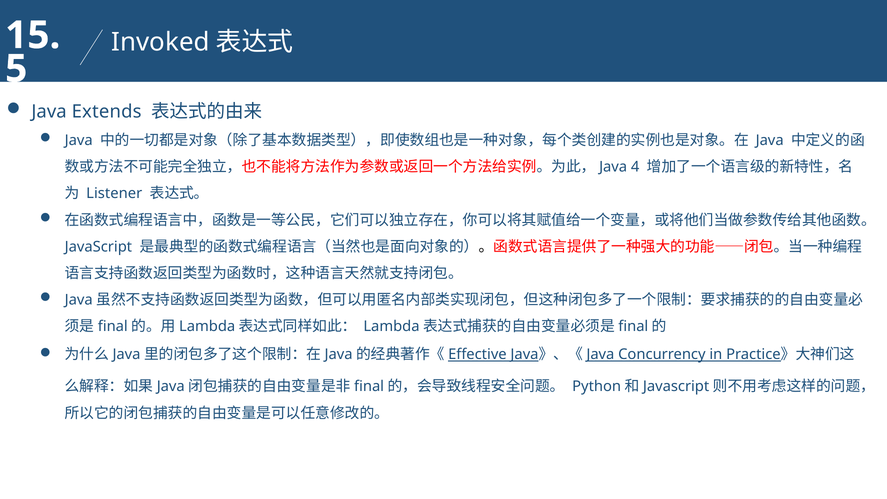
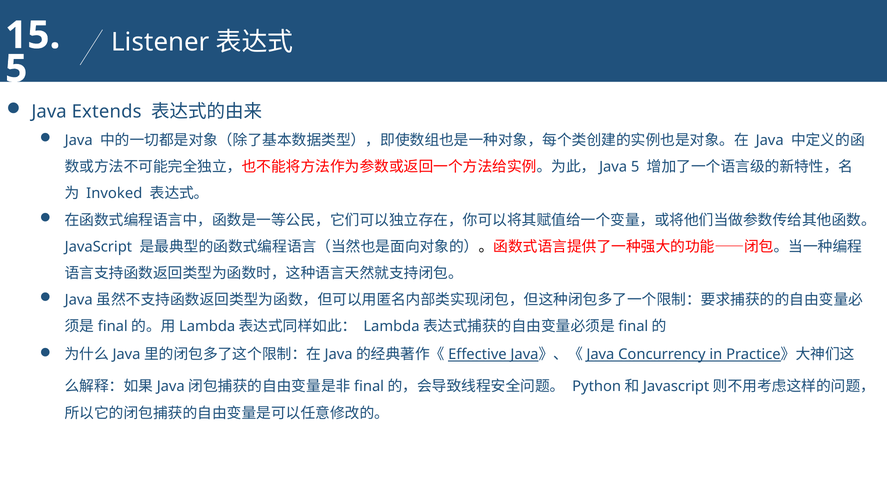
Invoked: Invoked -> Listener (160, 42)
4: 4 -> 5 (635, 167)
Listener: Listener -> Invoked (114, 194)
